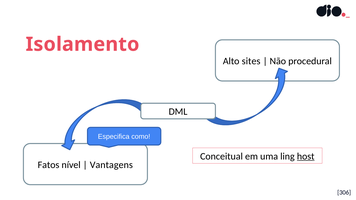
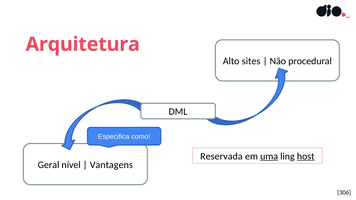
Isolamento: Isolamento -> Arquitetura (83, 44)
Conceitual: Conceitual -> Reservada (221, 157)
uma underline: none -> present (269, 157)
Fatos: Fatos -> Geral (49, 165)
